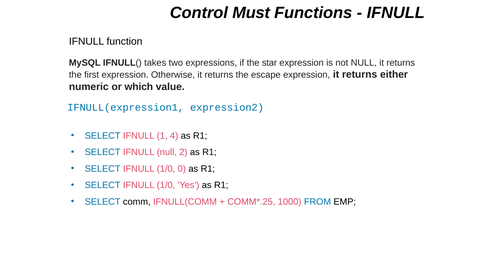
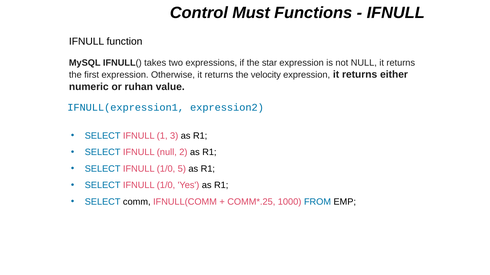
escape: escape -> velocity (266, 75)
which: which -> ruhan (139, 87)
4: 4 -> 3 (174, 136)
0: 0 -> 5 (182, 169)
